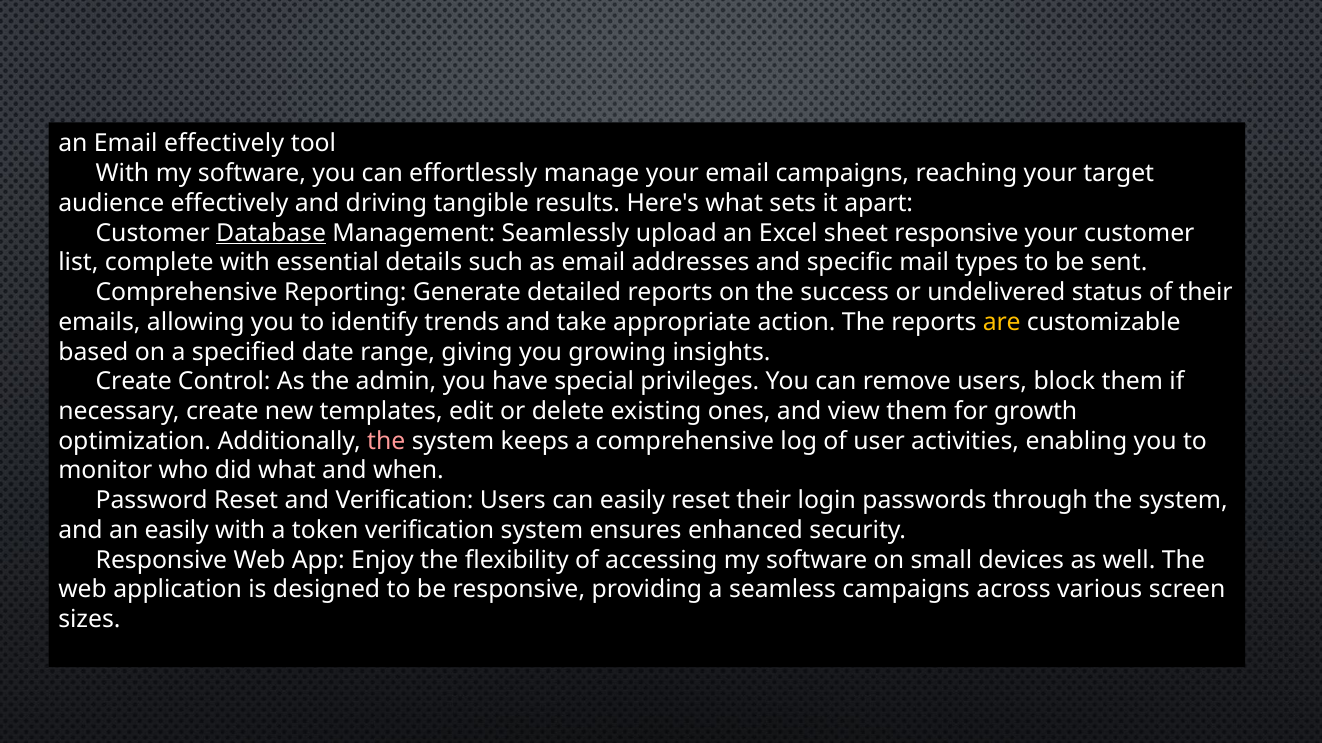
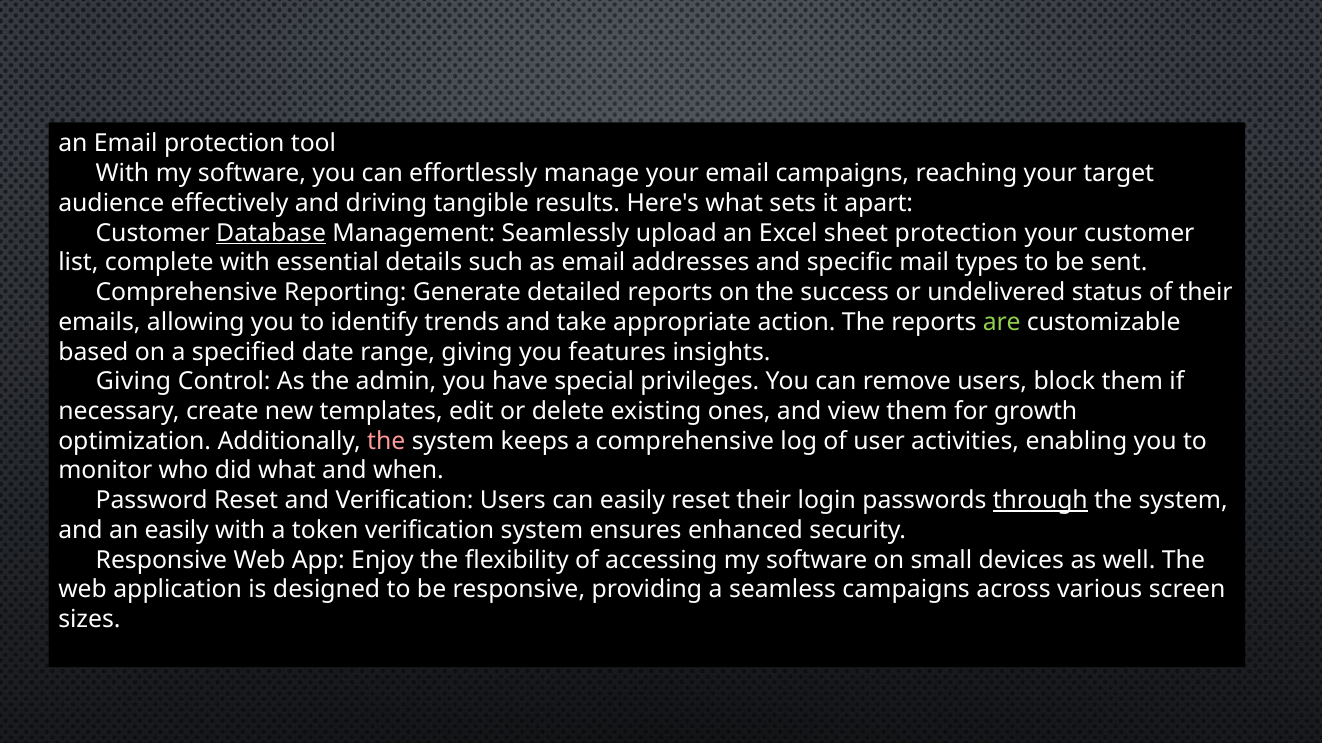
Email effectively: effectively -> protection (224, 144)
sheet responsive: responsive -> protection (956, 233)
are colour: yellow -> light green (1002, 322)
growing: growing -> features (617, 352)
Create: Create -> Giving (134, 382)
through underline: none -> present (1040, 501)
